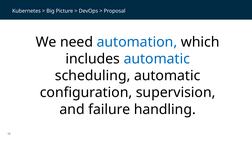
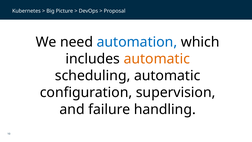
automatic colour: blue -> orange (157, 59)
